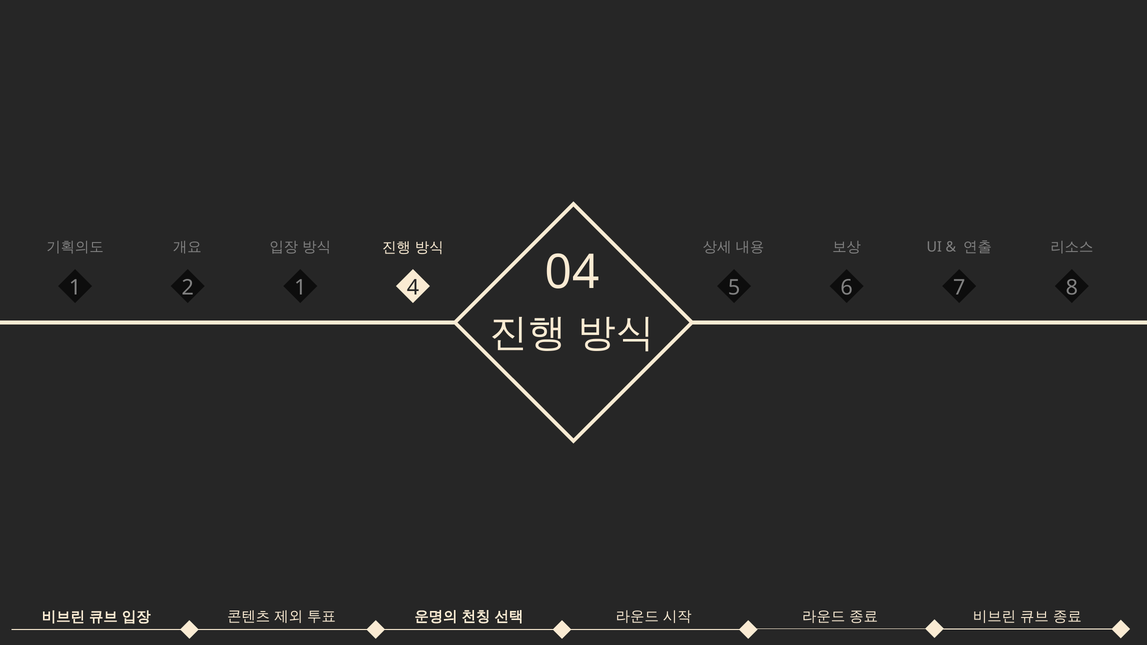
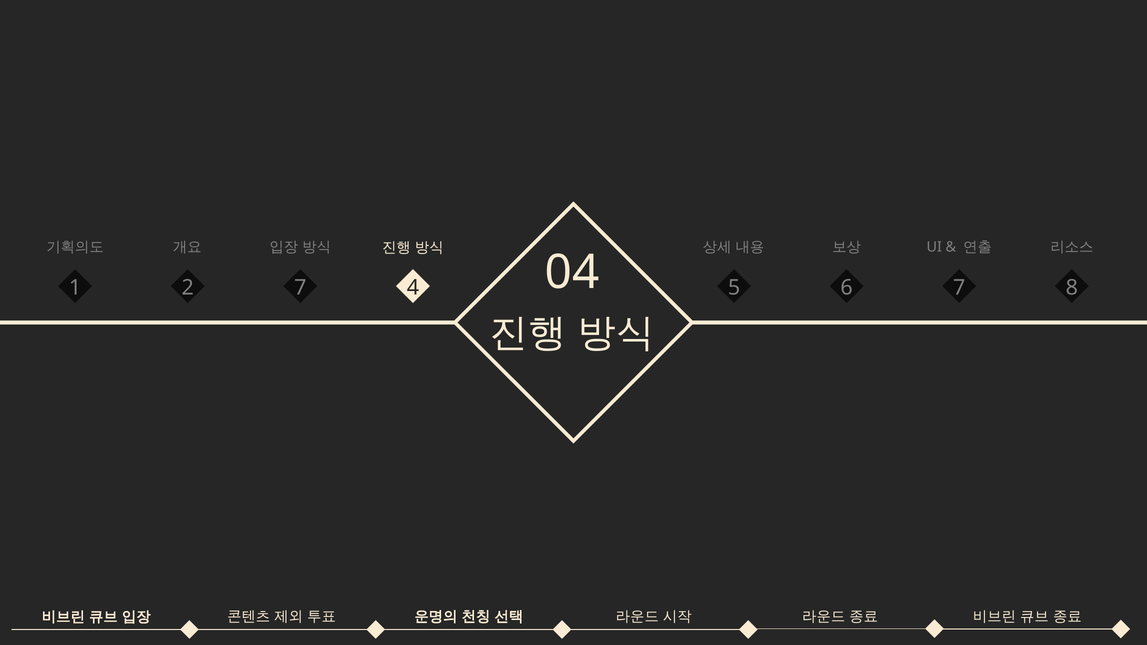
2 1: 1 -> 7 (300, 288)
